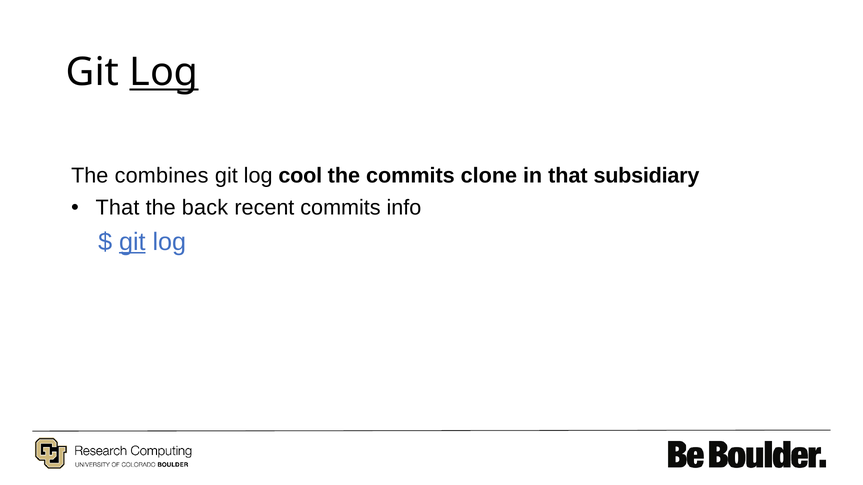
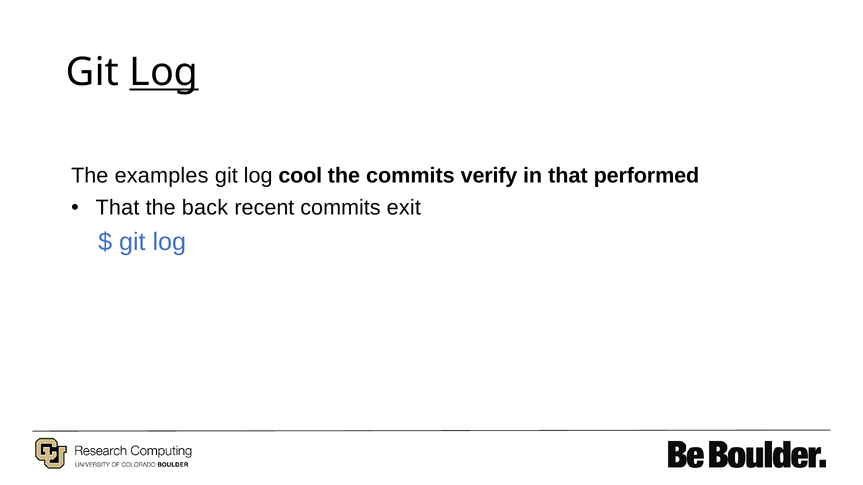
combines: combines -> examples (162, 176)
clone: clone -> verify (489, 176)
subsidiary: subsidiary -> performed (646, 176)
info: info -> exit (404, 208)
git underline: present -> none (132, 242)
